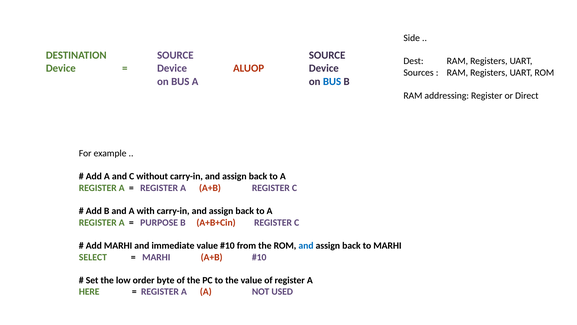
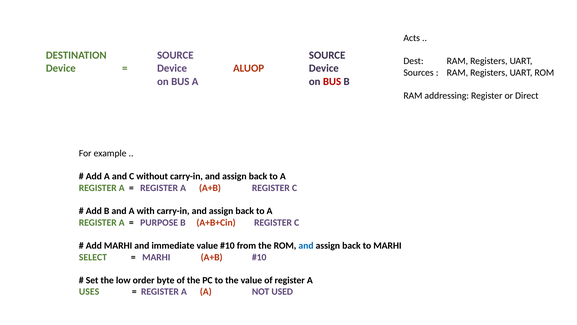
Side: Side -> Acts (412, 38)
BUS colour: blue -> red (332, 82)
HERE: HERE -> USES (89, 291)
